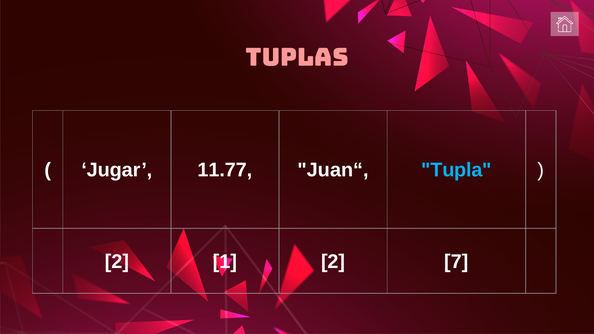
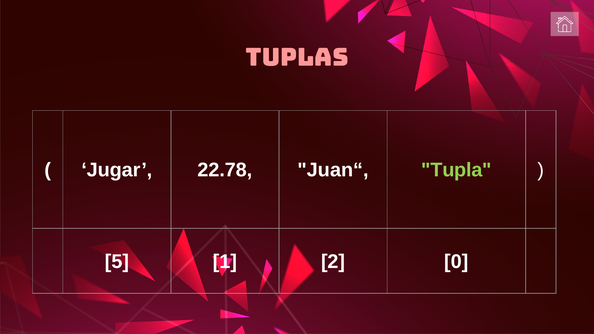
11.77: 11.77 -> 22.78 (225, 170)
Tupla colour: light blue -> light green (456, 170)
2: 2 -> 5 (117, 262)
7: 7 -> 0 (456, 262)
